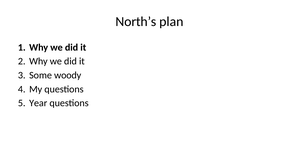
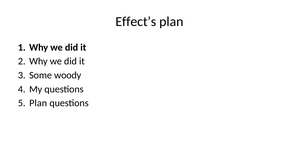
North’s: North’s -> Effect’s (136, 22)
Year: Year -> Plan (38, 103)
